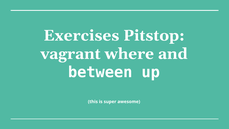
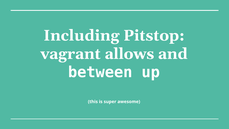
Exercises: Exercises -> Including (81, 35)
where: where -> allows (129, 54)
